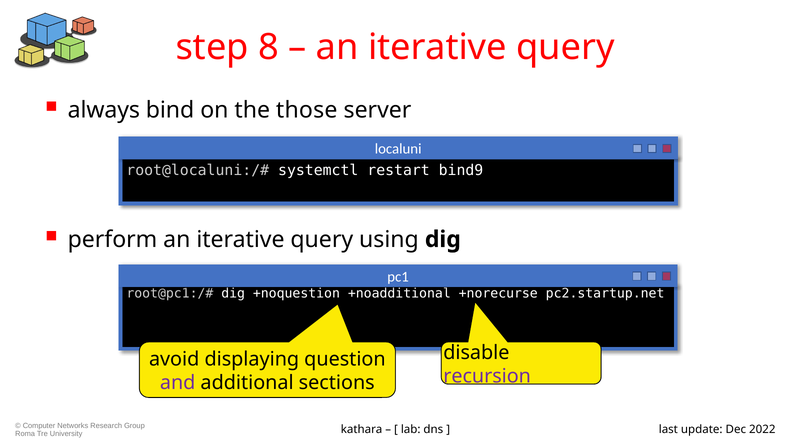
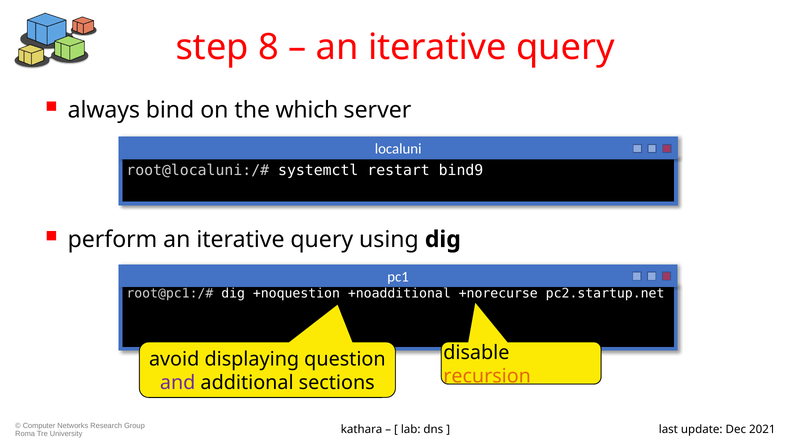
those: those -> which (307, 110)
recursion colour: purple -> orange (487, 376)
2022: 2022 -> 2021 (762, 429)
